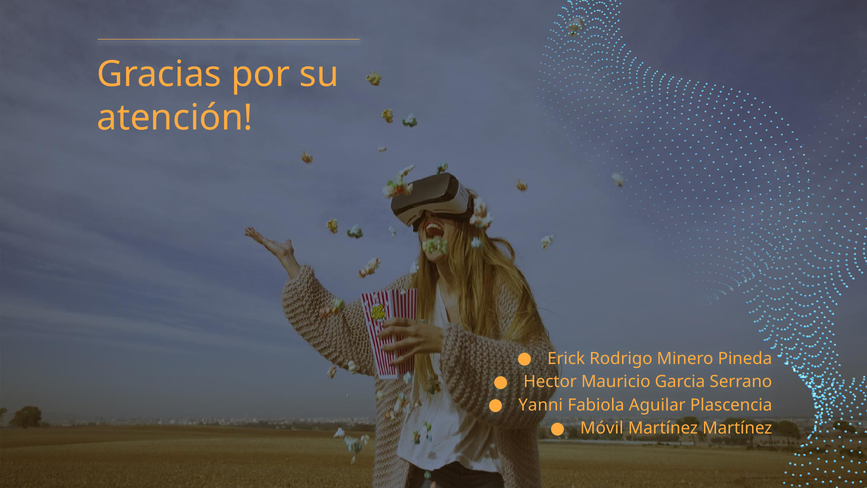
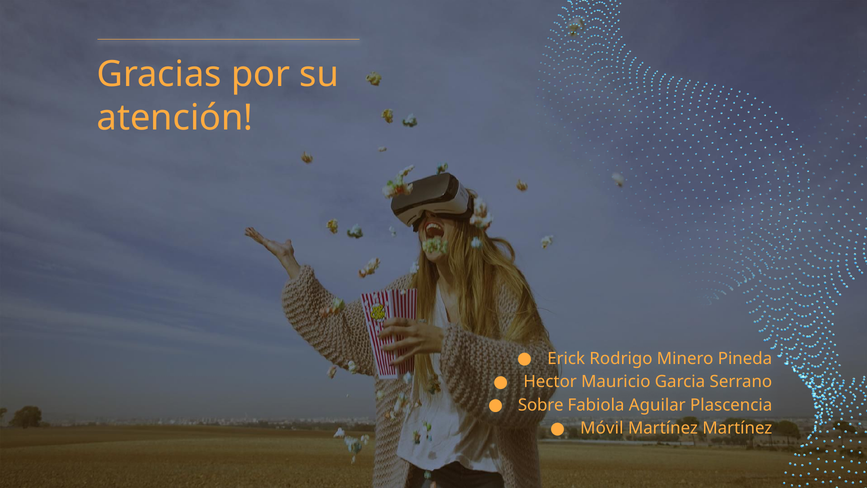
Yanni: Yanni -> Sobre (541, 405)
